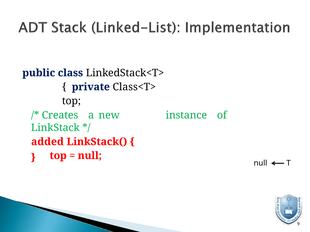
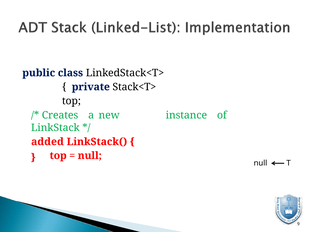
Class<T>: Class<T> -> Stack<T> (134, 87)
